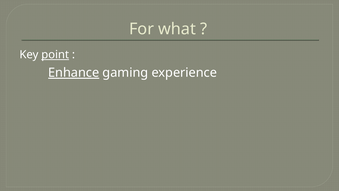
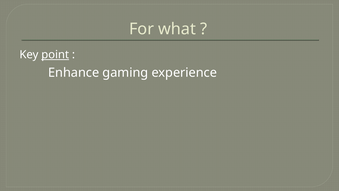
Enhance underline: present -> none (74, 73)
